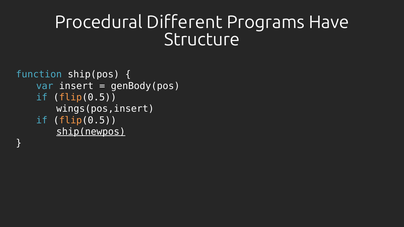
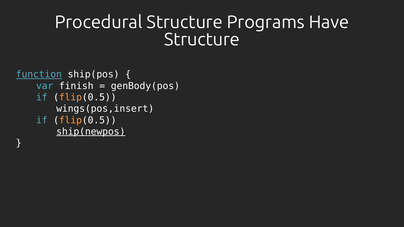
Procedural Different: Different -> Structure (185, 22)
function underline: none -> present (39, 75)
insert: insert -> finish (76, 86)
